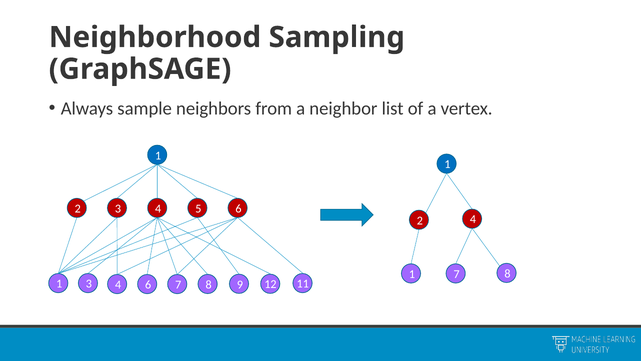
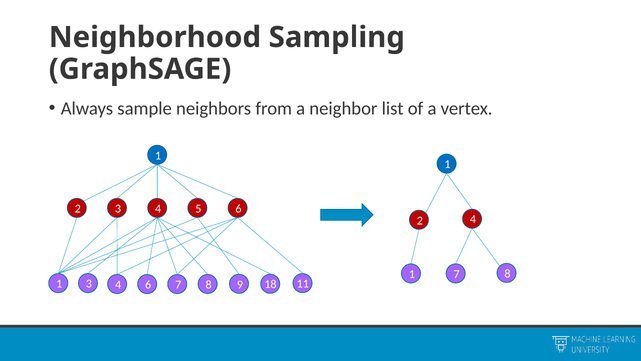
12: 12 -> 18 (270, 284)
